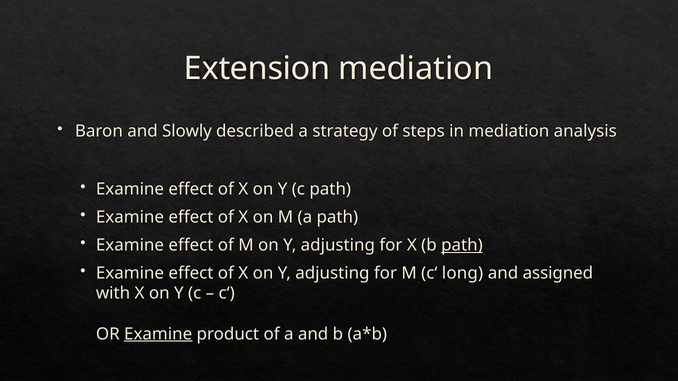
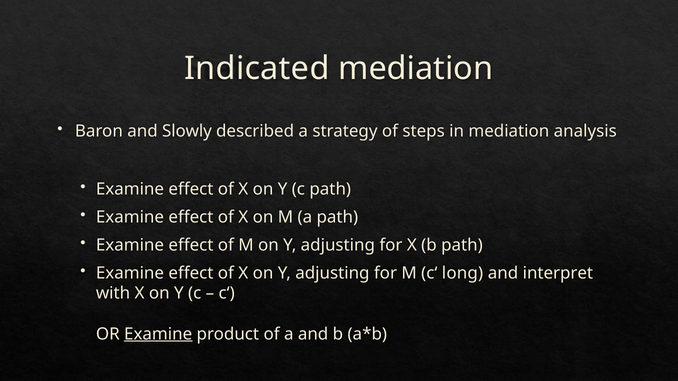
Extension: Extension -> Indicated (257, 69)
path underline: present -> none (462, 245)
assigned: assigned -> interpret (558, 273)
